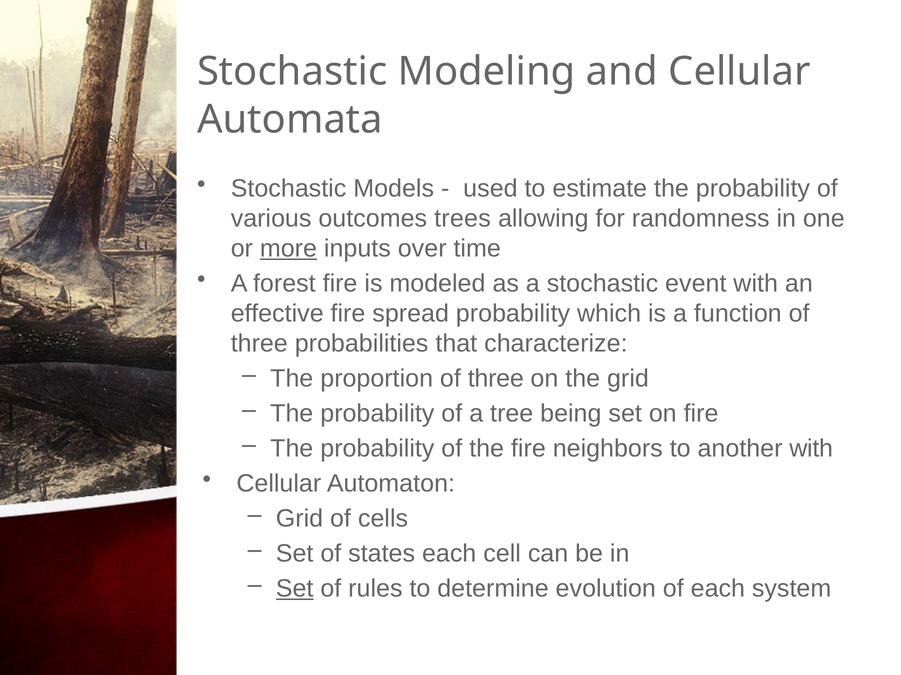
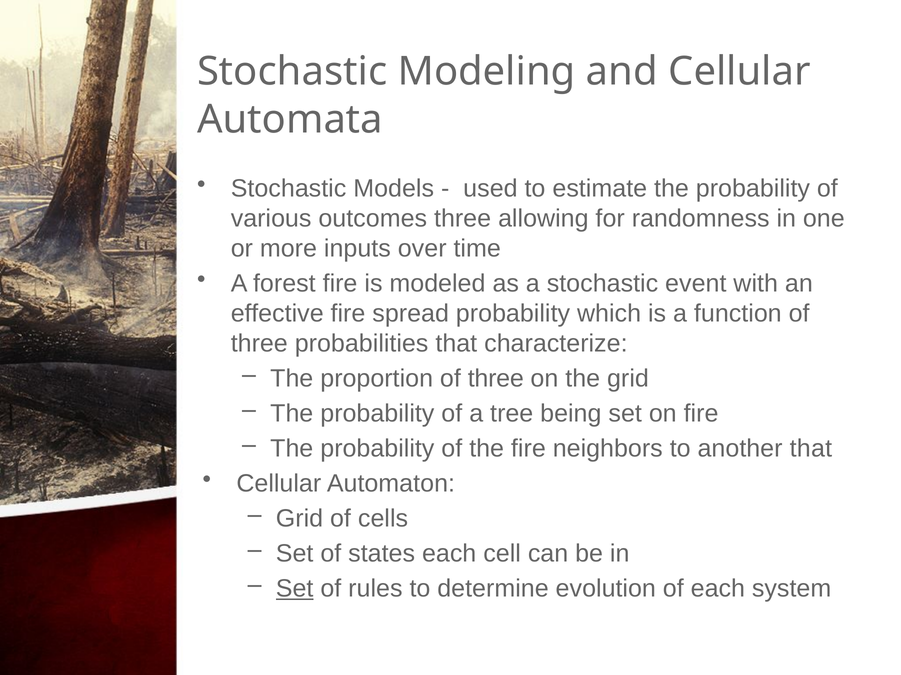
outcomes trees: trees -> three (463, 219)
more underline: present -> none (288, 249)
another with: with -> that (811, 449)
